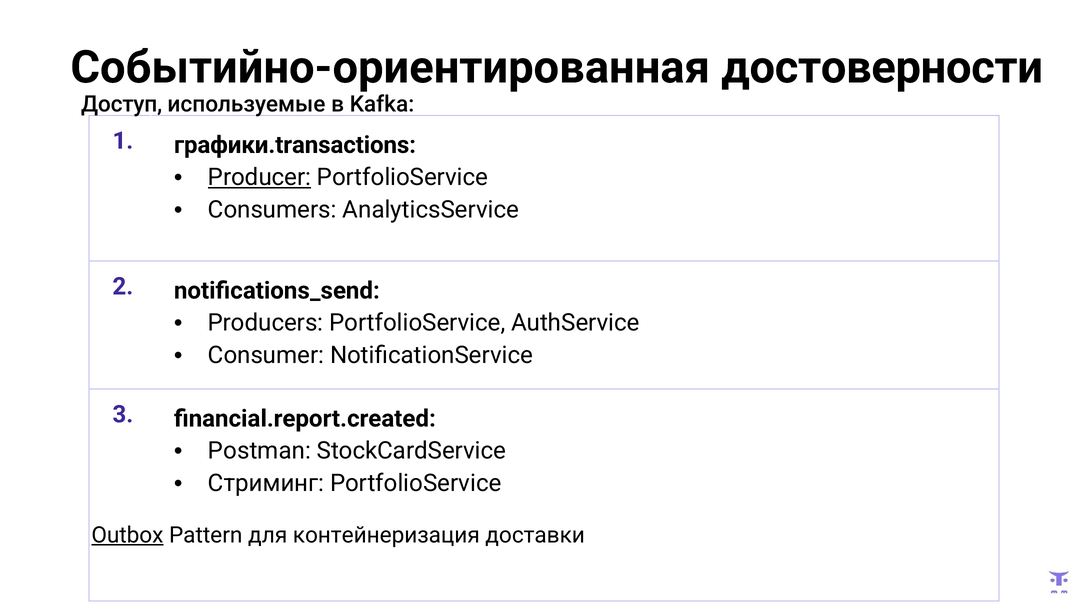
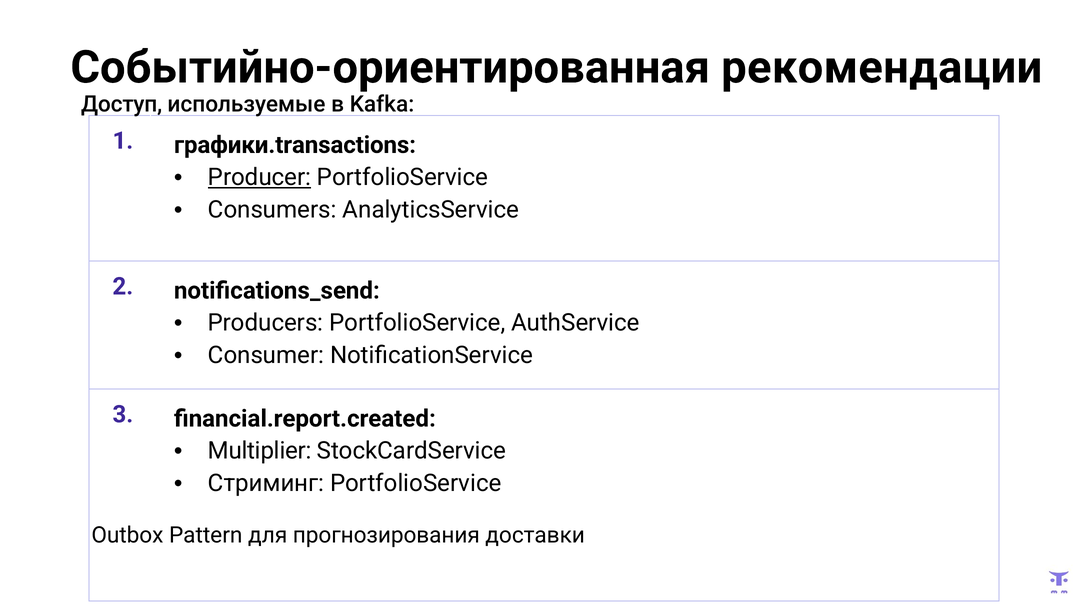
достоверности: достоверности -> рекомендации (882, 68)
Postman: Postman -> Multiplier (260, 451)
Outbox underline: present -> none (127, 535)
контейнеризация: контейнеризация -> прогнозирования (386, 535)
